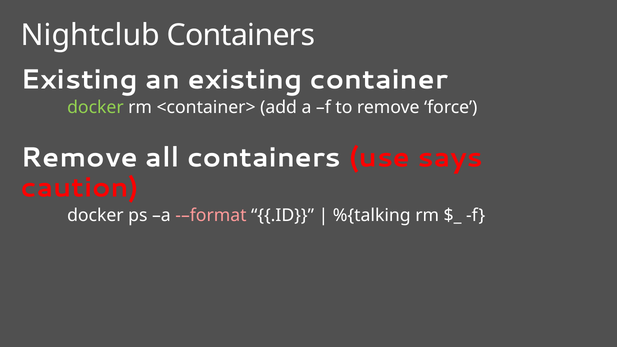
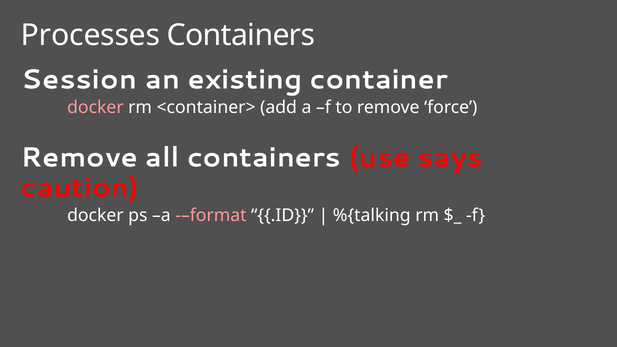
Nightclub: Nightclub -> Processes (91, 35)
Existing: Existing -> Session (79, 80)
docker colour: light green -> pink (95, 108)
